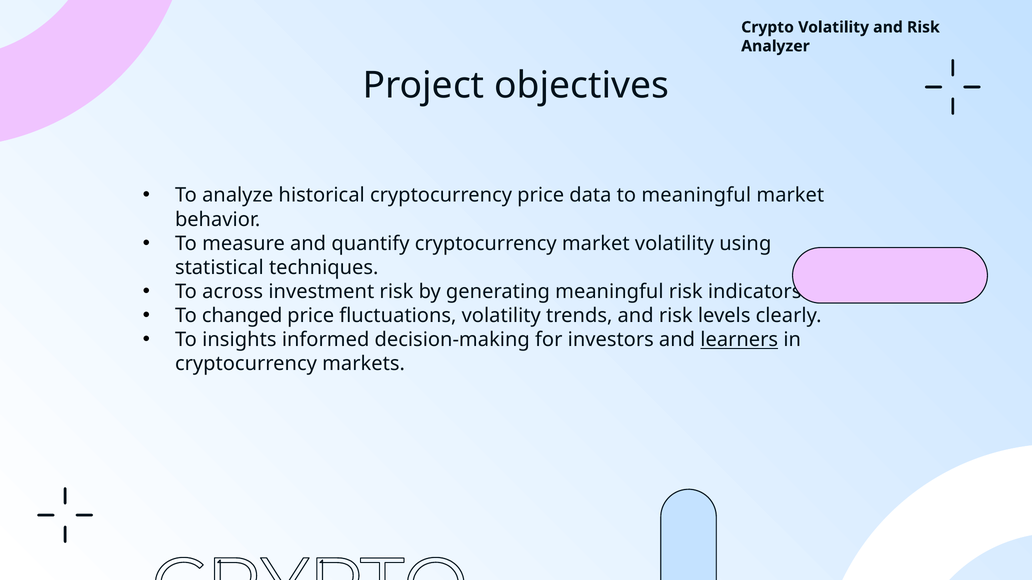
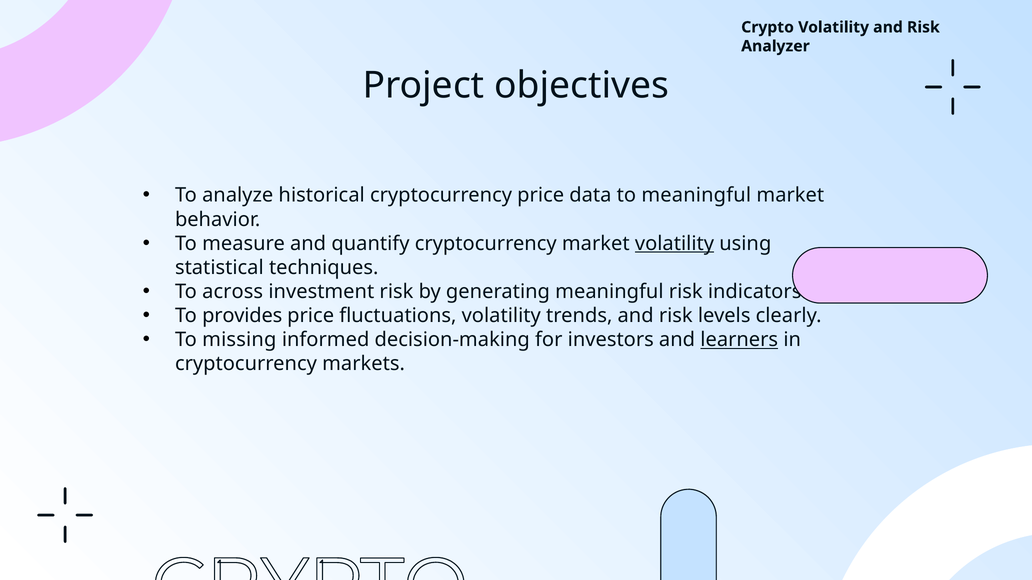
volatility underline: none -> present (675, 244)
changed: changed -> provides (242, 316)
insights: insights -> missing (239, 340)
